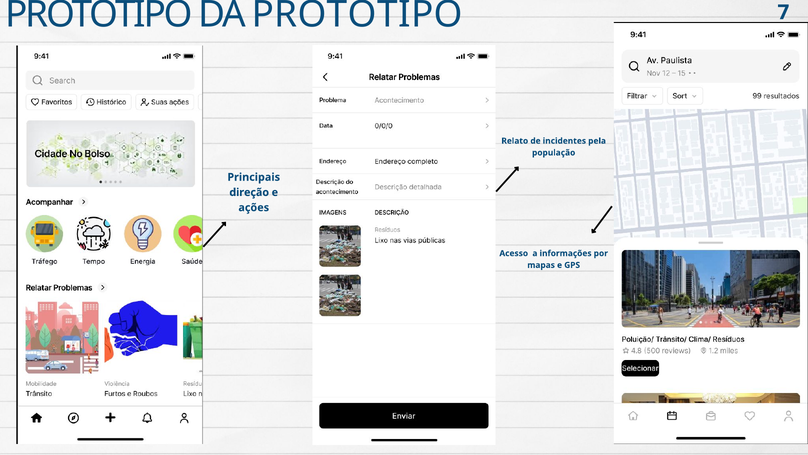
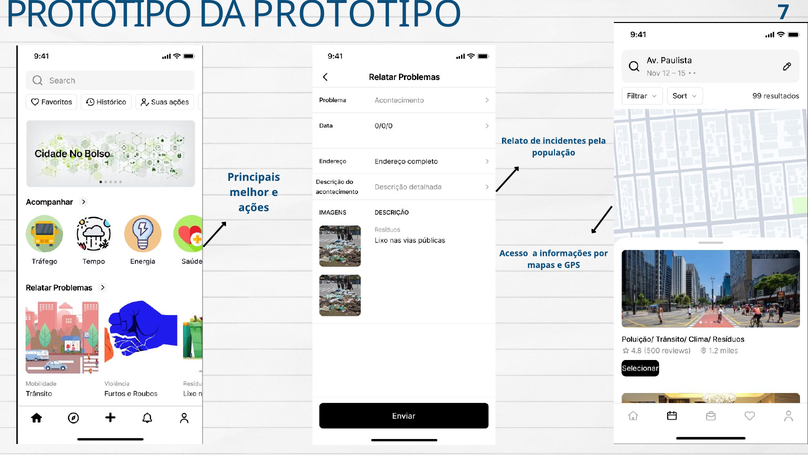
direção: direção -> melhor (249, 192)
